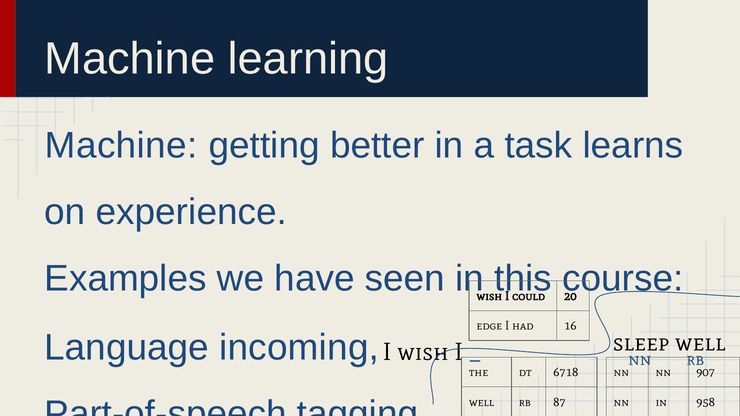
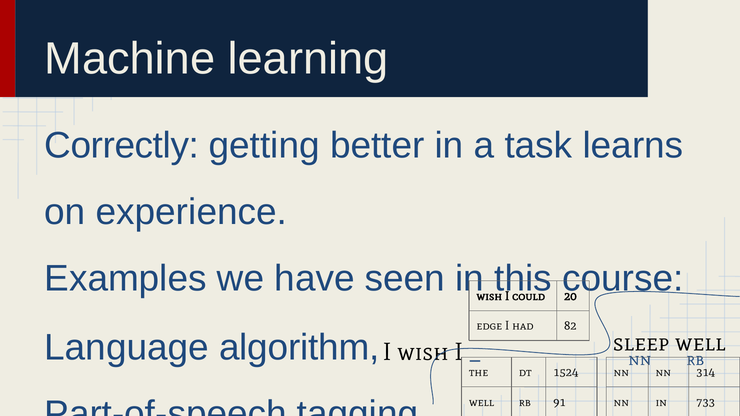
Machine: Machine -> Correctly (122, 146)
16: 16 -> 82 (570, 326)
incoming: incoming -> algorithm (299, 348)
6718: 6718 -> 1524 (566, 372)
907: 907 -> 314 (706, 372)
87: 87 -> 91 (559, 402)
958: 958 -> 733 (706, 402)
